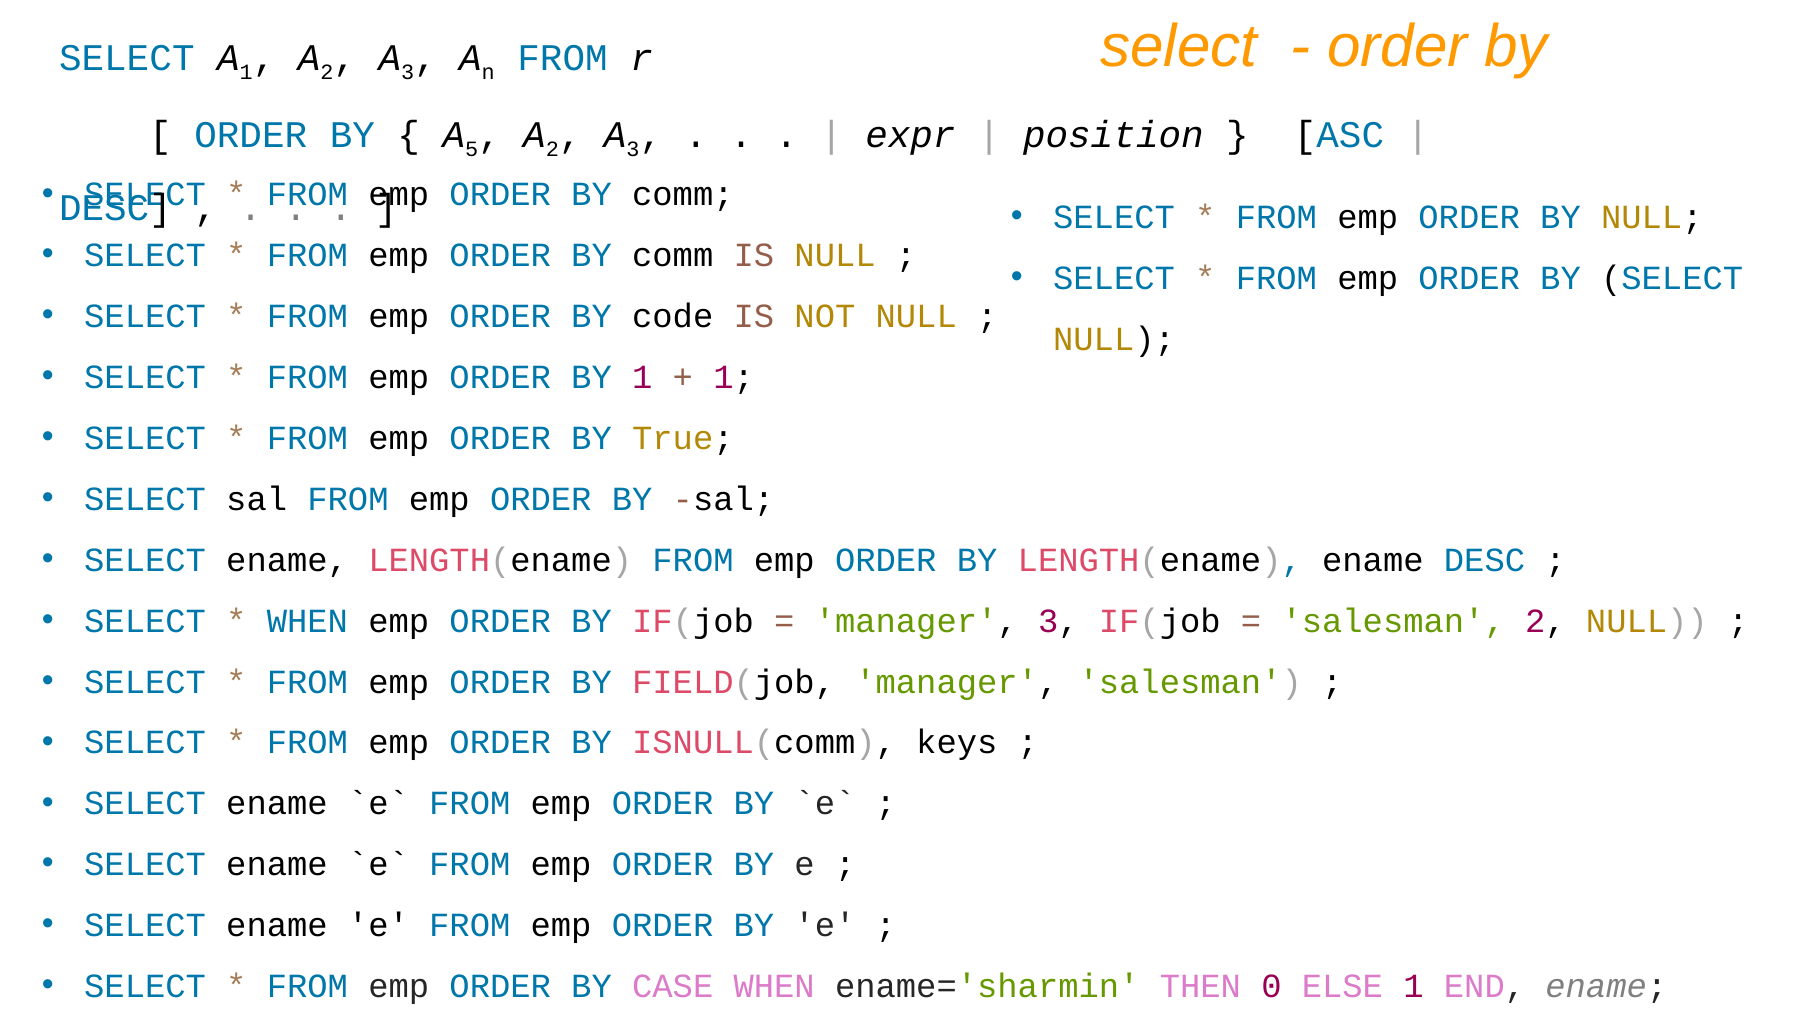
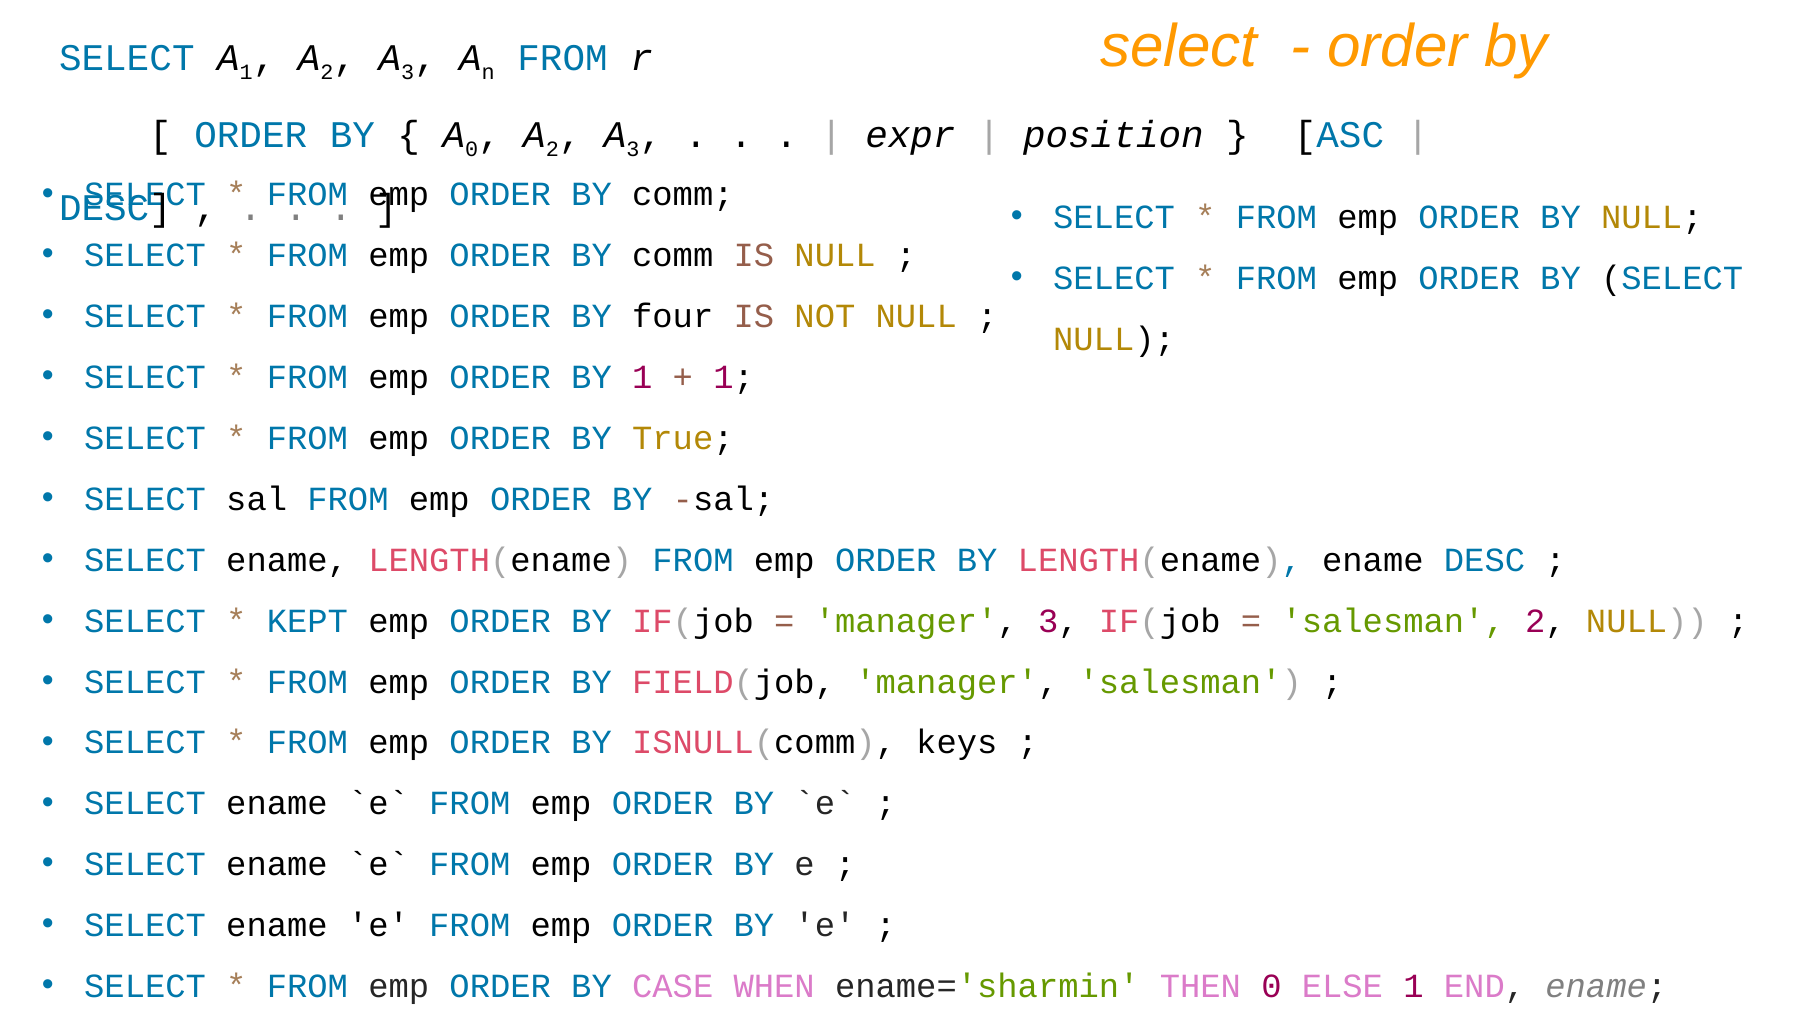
5: 5 -> 0 (472, 149)
code: code -> four (673, 316)
WHEN: WHEN -> KEPT (307, 621)
